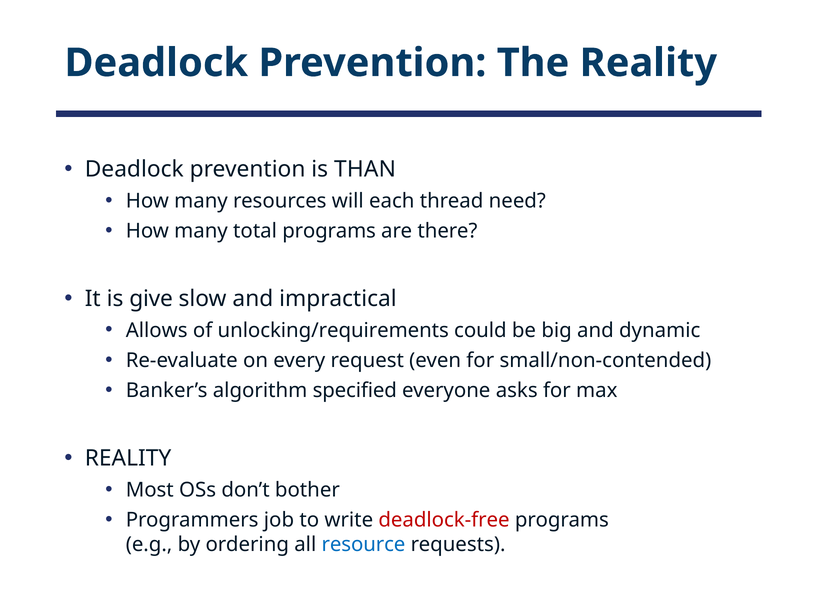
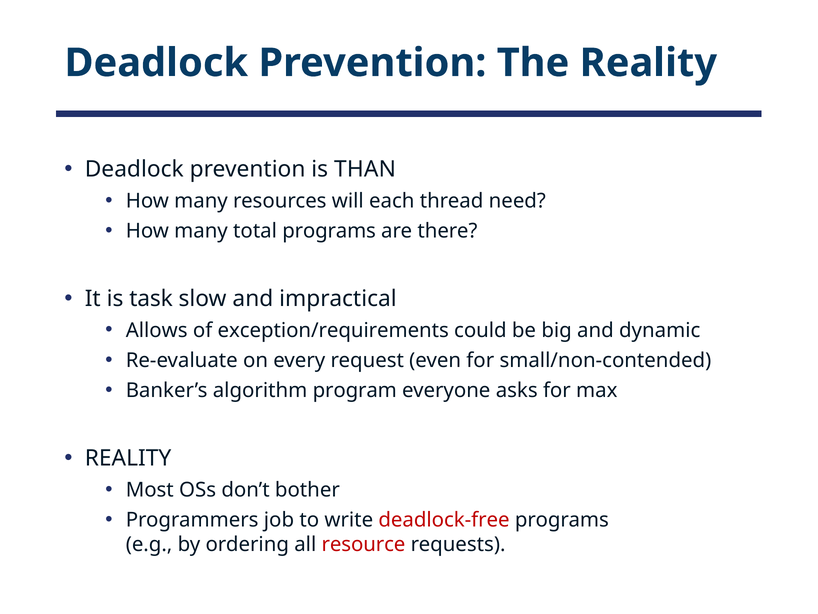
give: give -> task (151, 299)
unlocking/requirements: unlocking/requirements -> exception/requirements (333, 330)
specified: specified -> program (355, 390)
resource colour: blue -> red (363, 544)
